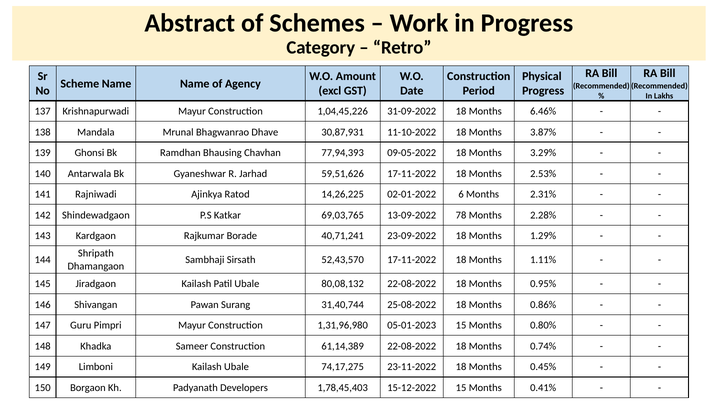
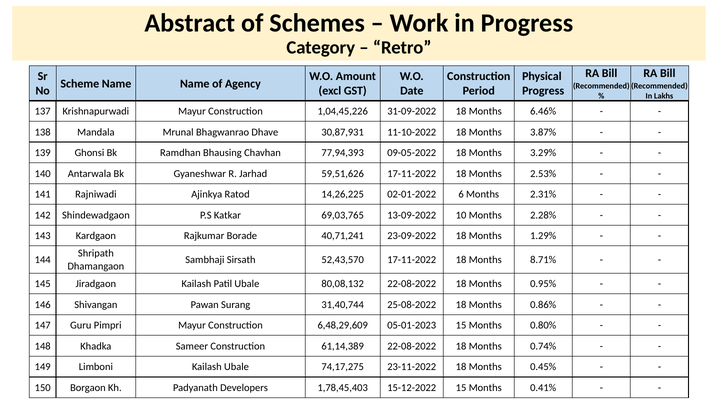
78: 78 -> 10 (461, 215)
1.11%: 1.11% -> 8.71% (543, 260)
1,31,96,980: 1,31,96,980 -> 6,48,29,609 (343, 325)
